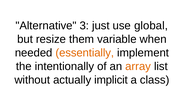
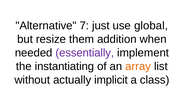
3: 3 -> 7 (84, 26)
variable: variable -> addition (117, 39)
essentially colour: orange -> purple (85, 53)
intentionally: intentionally -> instantiating (64, 66)
